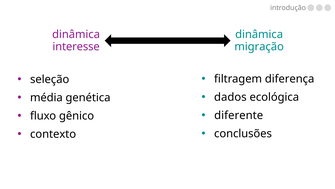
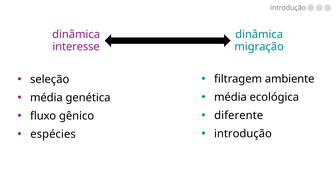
diferença: diferença -> ambiente (290, 79)
dados: dados -> média (230, 97)
conclusões: conclusões -> introdução (243, 133)
contexto: contexto -> espécies (53, 134)
